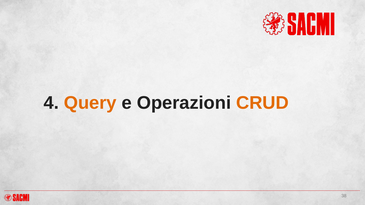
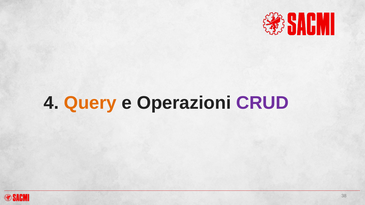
CRUD colour: orange -> purple (262, 103)
